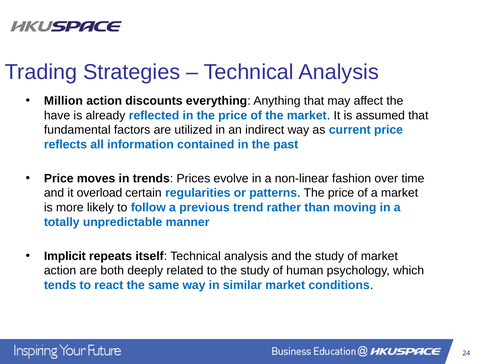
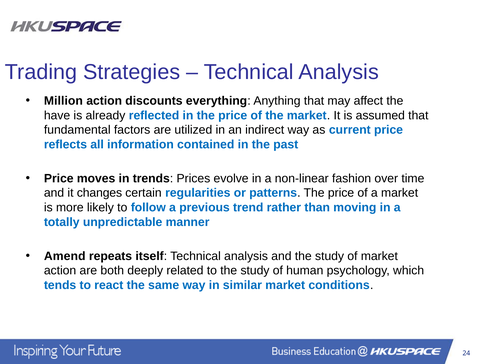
overload: overload -> changes (99, 193)
Implicit: Implicit -> Amend (65, 256)
